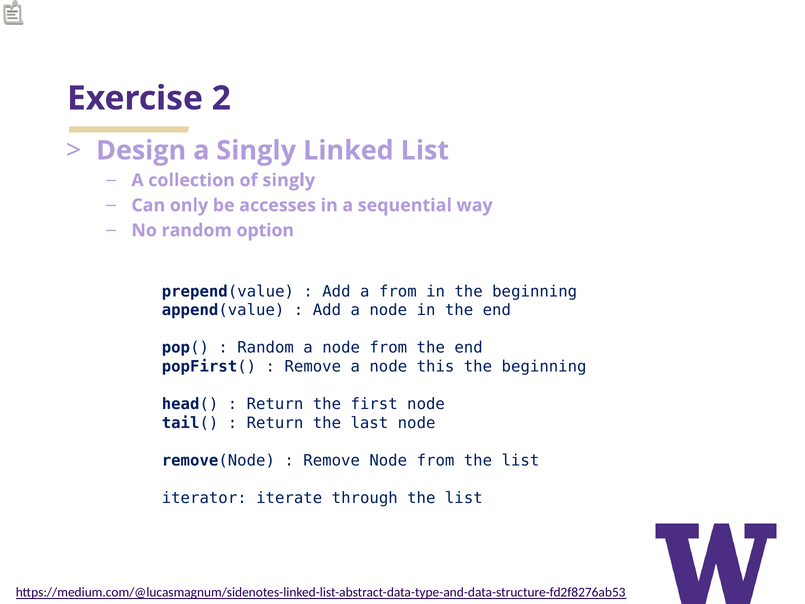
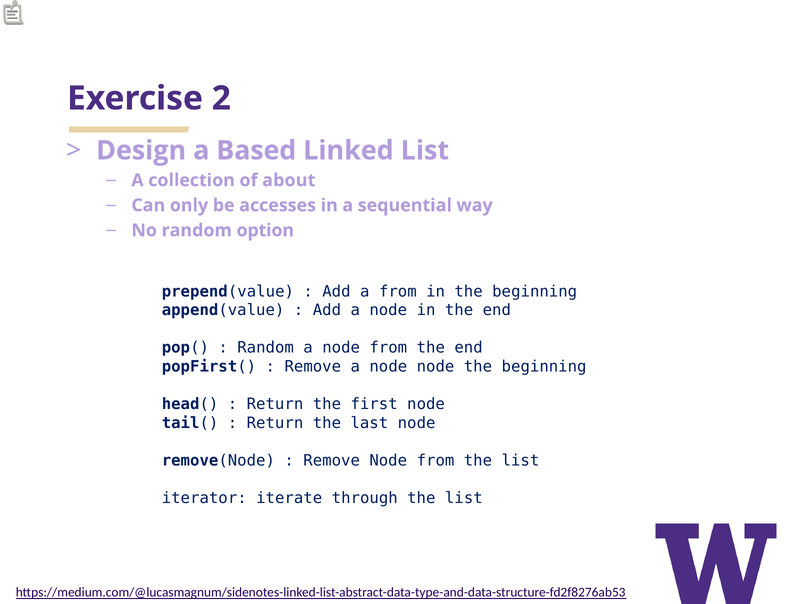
a Singly: Singly -> Based (256, 150)
of singly: singly -> about (289, 180)
node this: this -> node (436, 366)
